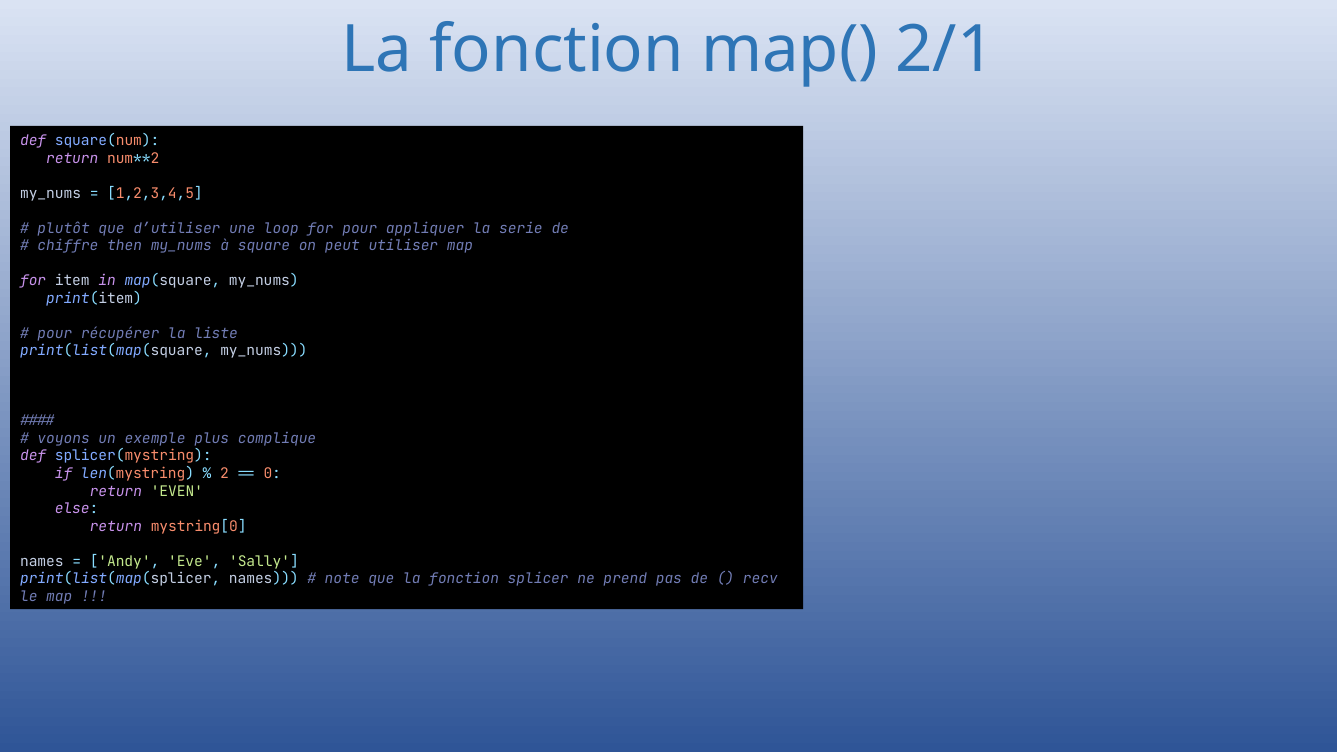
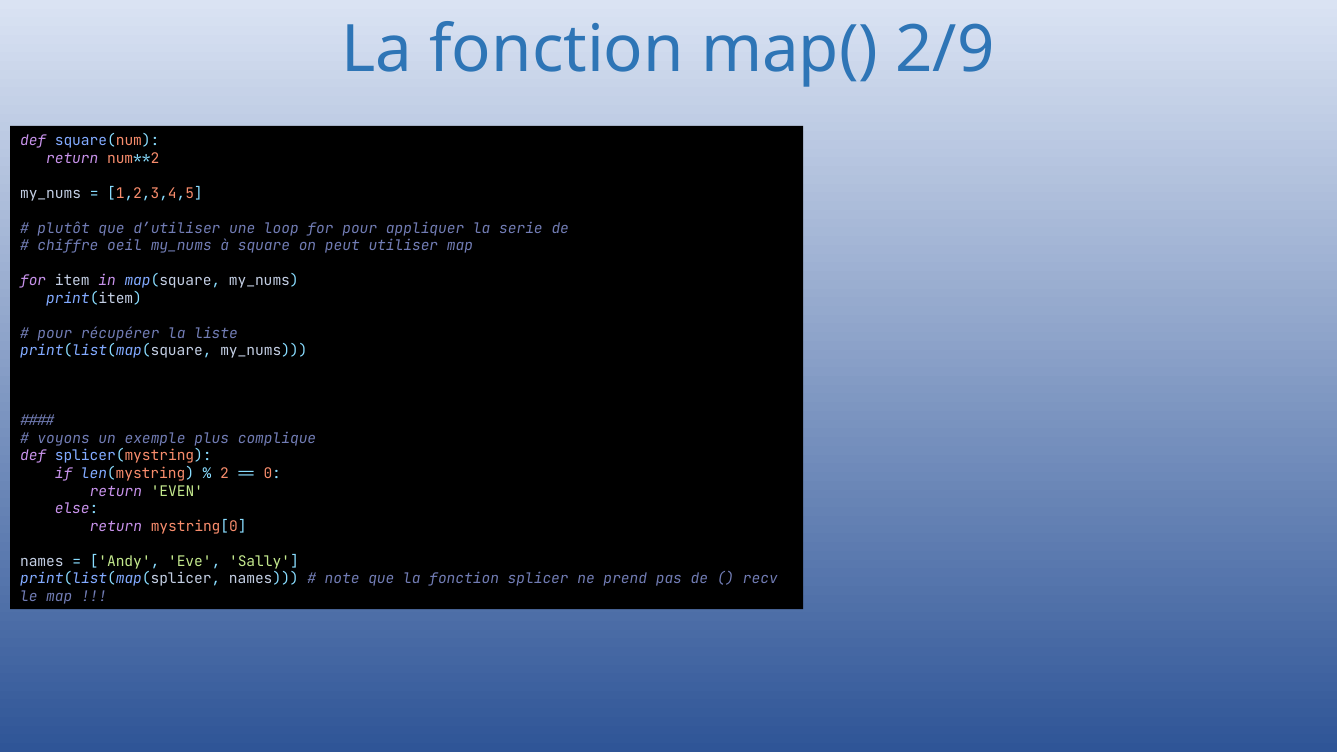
2/1: 2/1 -> 2/9 (945, 50)
then: then -> oeil (125, 246)
